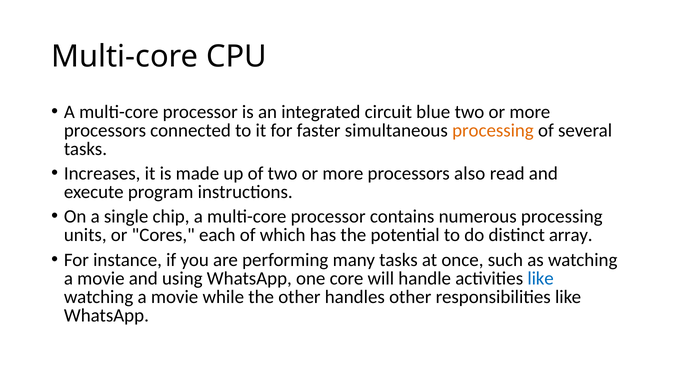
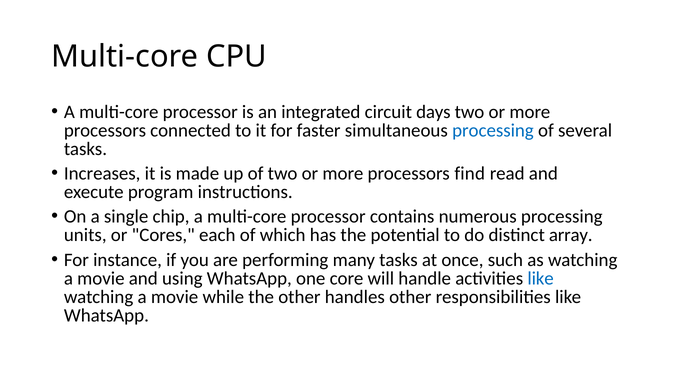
blue: blue -> days (433, 112)
processing colour: orange -> blue (493, 130)
also: also -> find (470, 173)
